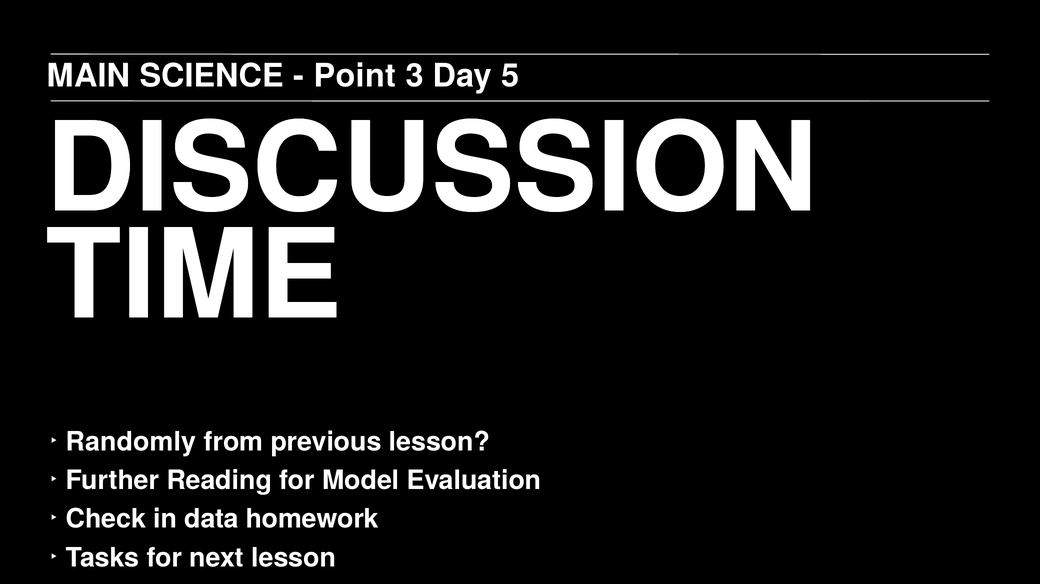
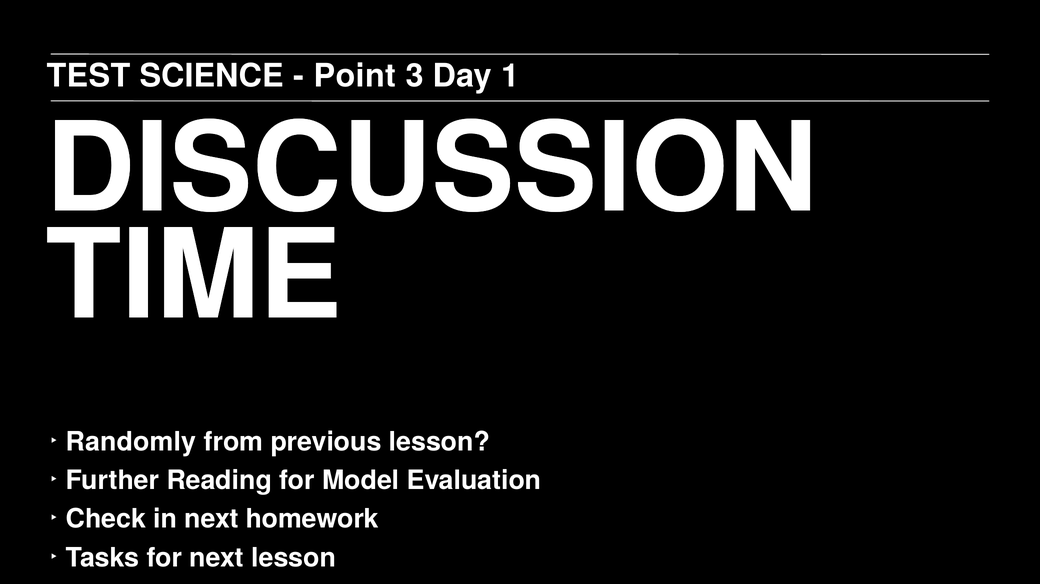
MAIN: MAIN -> TEST (89, 76)
5: 5 -> 1 (510, 76)
in data: data -> next (212, 519)
